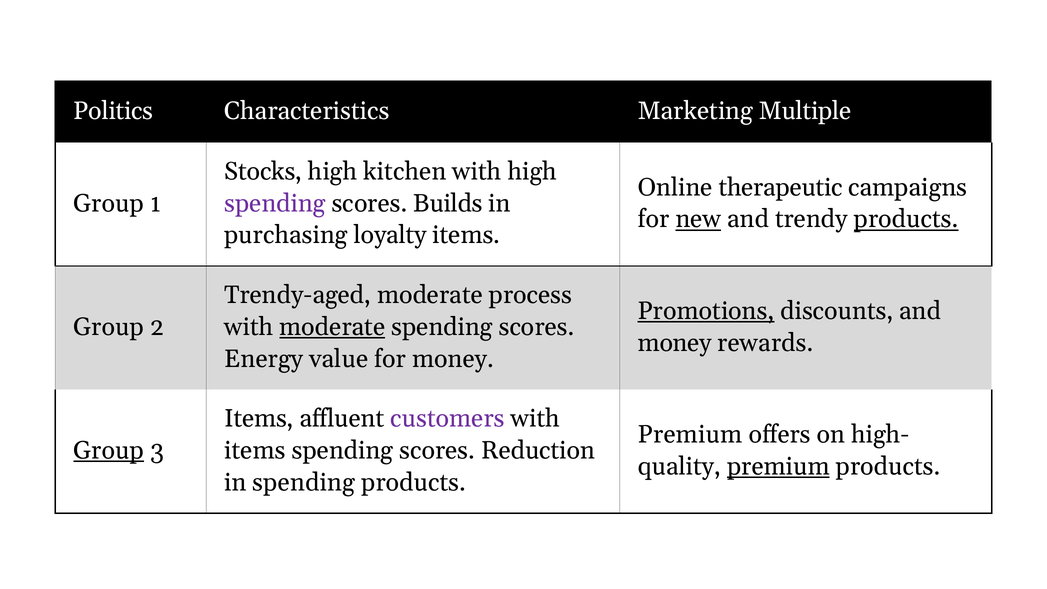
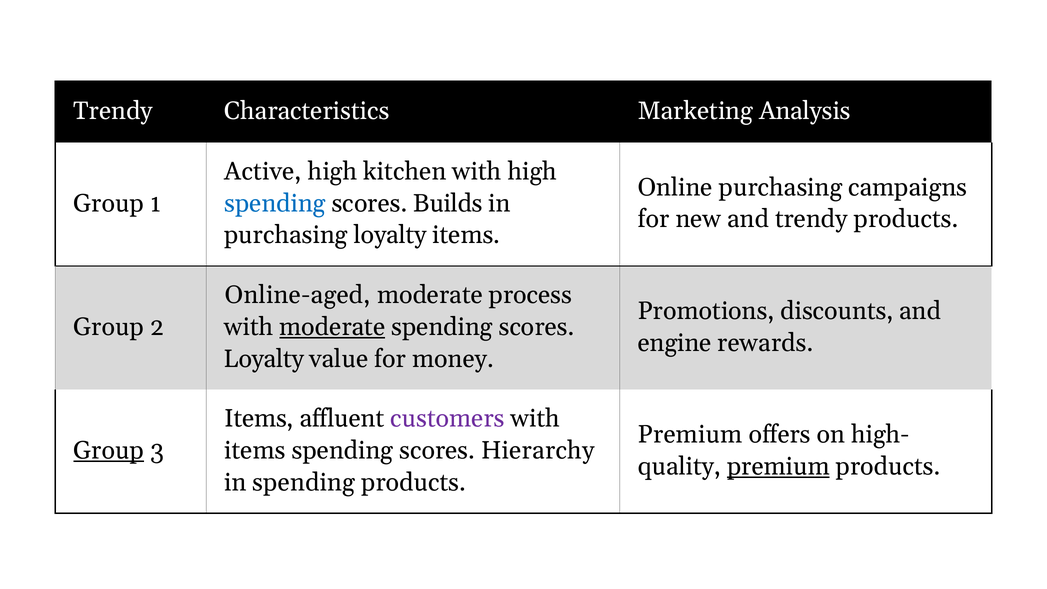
Politics: Politics -> Trendy (113, 111)
Multiple: Multiple -> Analysis (805, 111)
Stocks: Stocks -> Active (263, 171)
Online therapeutic: therapeutic -> purchasing (781, 187)
spending colour: purple -> blue (275, 203)
new underline: present -> none (698, 219)
products underline: present -> none (906, 219)
Trendy-aged: Trendy-aged -> Online-aged (297, 295)
Promotions underline: present -> none (706, 311)
money: money -> engine (675, 343)
Energy: Energy -> Loyalty (264, 359)
Reduction: Reduction -> Hierarchy (538, 450)
